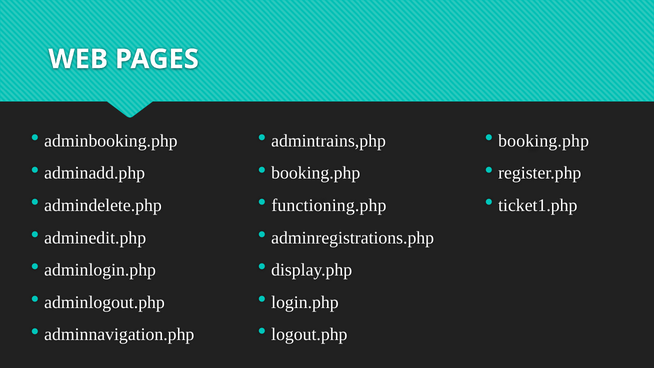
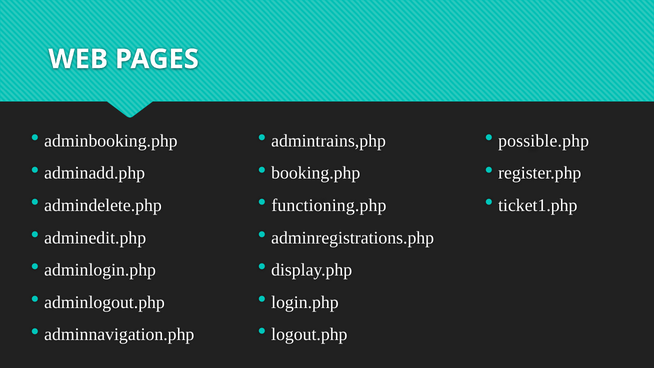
booking.php: booking.php -> possible.php (544, 141)
